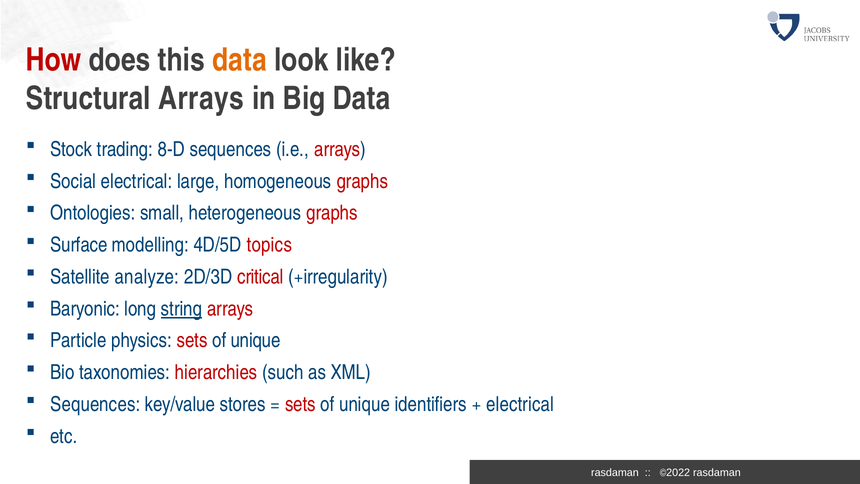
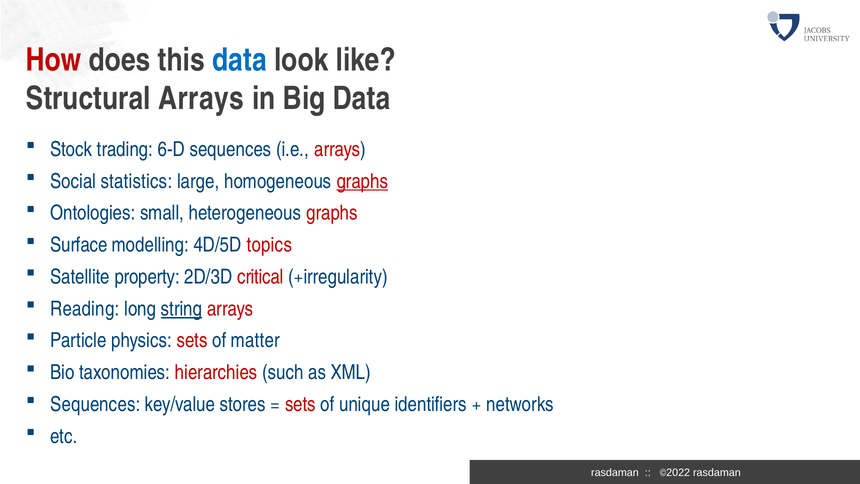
data colour: orange -> blue (239, 60)
8-D: 8-D -> 6-D (171, 149)
Social electrical: electrical -> statistics (137, 181)
graphs underline: none -> present (362, 181)
analyze: analyze -> property (147, 277)
Baryonic: Baryonic -> Reading (85, 309)
physics sets of unique: unique -> matter (255, 341)
electrical: electrical -> networks (520, 404)
